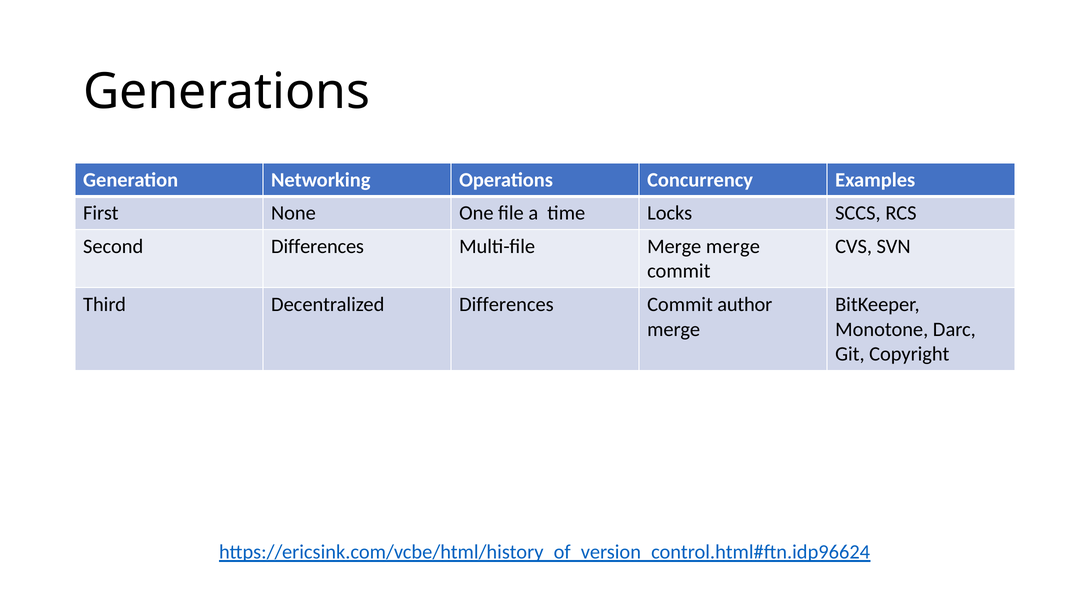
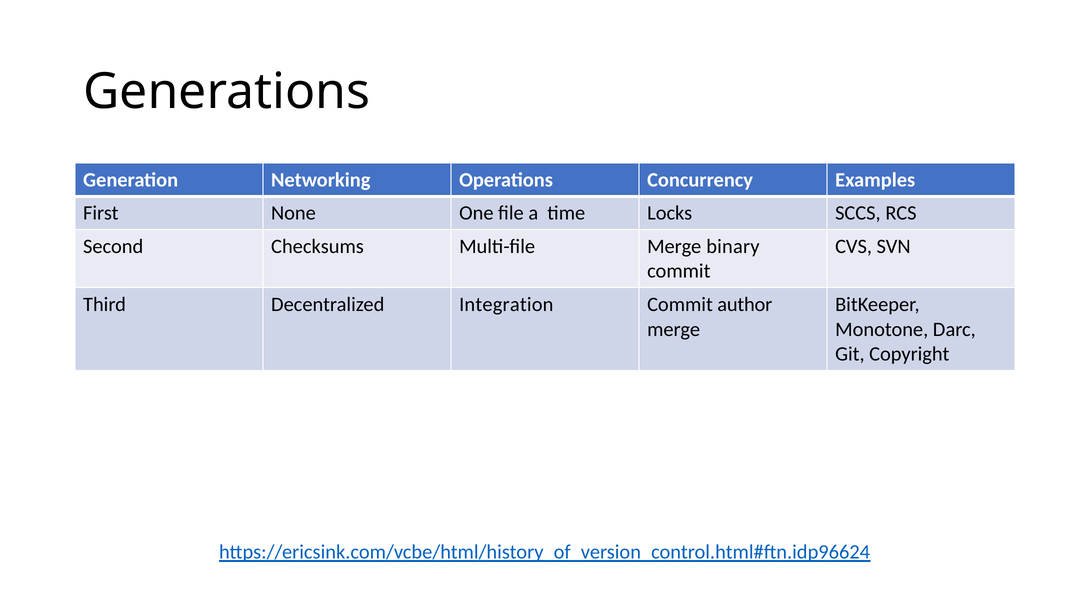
Second Differences: Differences -> Checksums (317, 246)
Merge merge: merge -> binary (733, 246)
Decentralized Differences: Differences -> Integration (506, 304)
